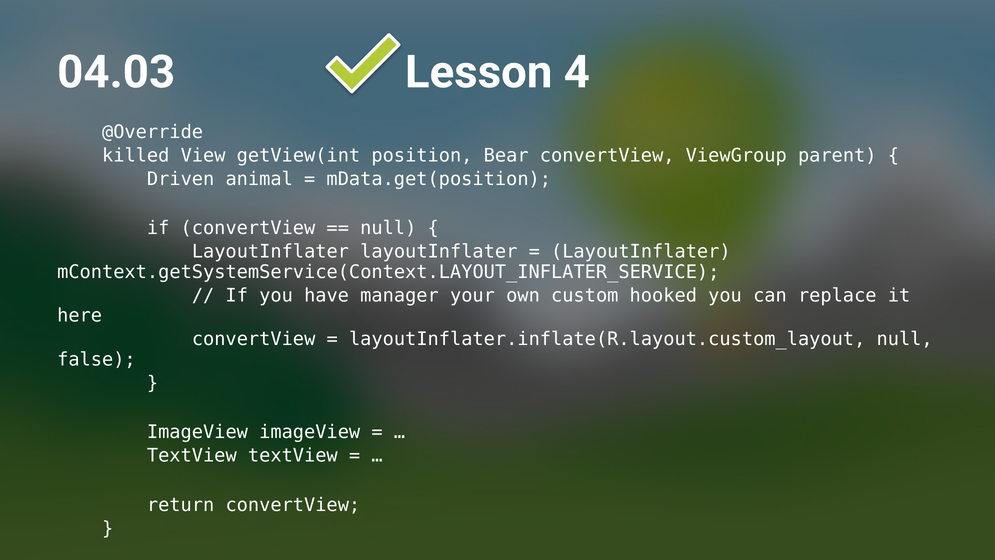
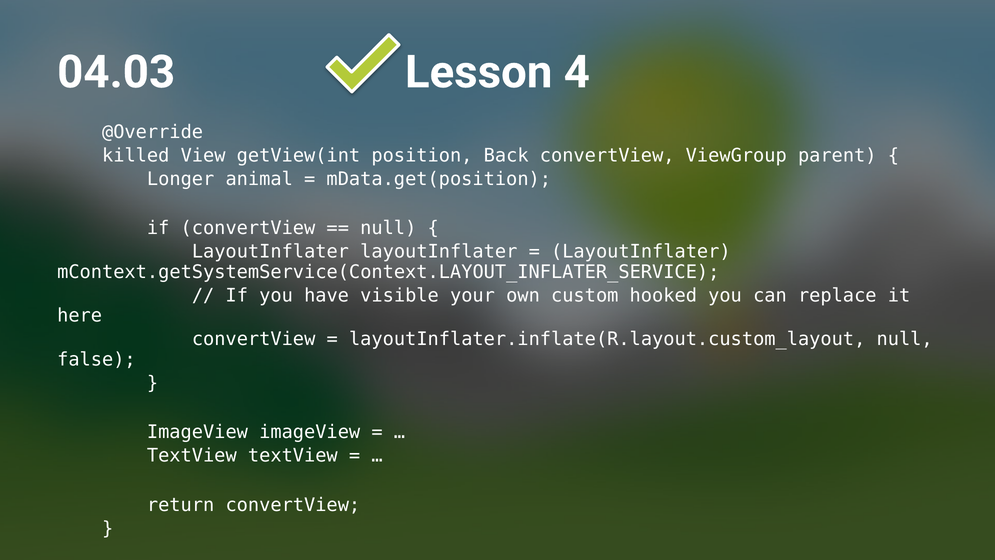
Bear: Bear -> Back (506, 155)
Driven: Driven -> Longer (181, 179)
manager: manager -> visible (400, 295)
